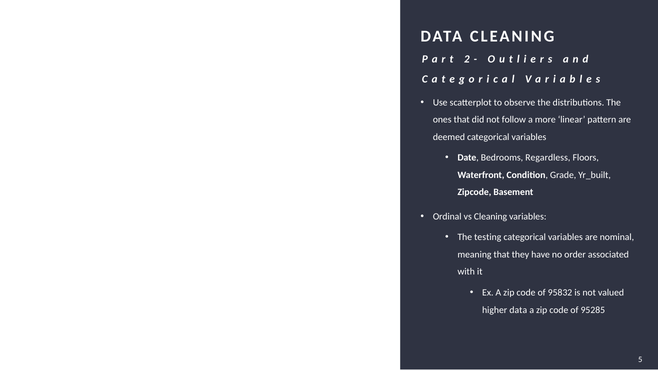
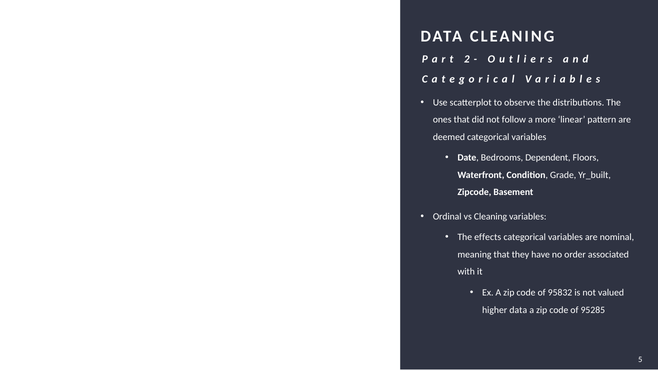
Regardless: Regardless -> Dependent (548, 158)
testing: testing -> effects (488, 237)
